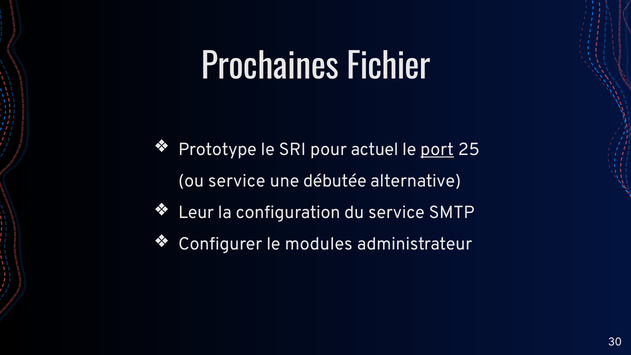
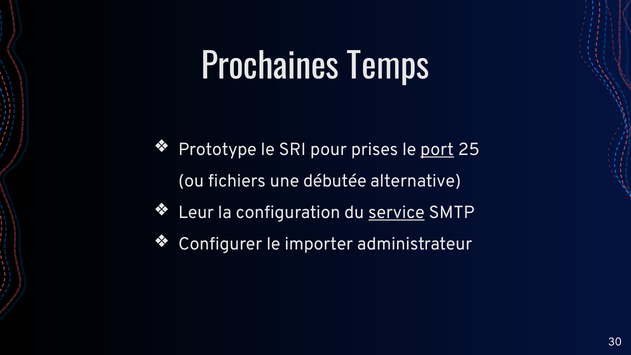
Fichier: Fichier -> Temps (388, 67)
actuel: actuel -> prises (375, 149)
ou service: service -> fichiers (237, 181)
service underline: none -> present (396, 212)
modules: modules -> importer (319, 244)
